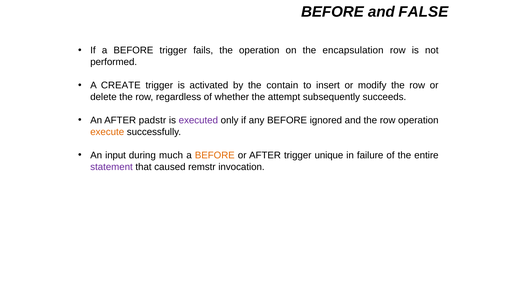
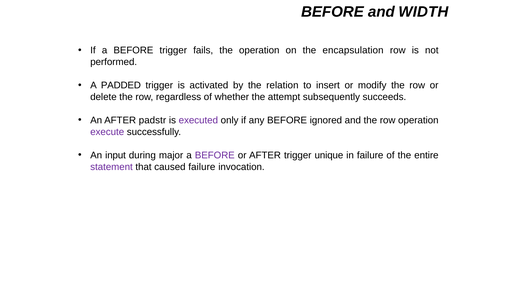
FALSE: FALSE -> WIDTH (423, 12)
CREATE: CREATE -> PADDED (121, 85)
contain: contain -> relation (282, 85)
execute colour: orange -> purple (107, 132)
much: much -> major (171, 155)
BEFORE colour: orange -> purple (215, 155)
caused remstr: remstr -> failure (202, 167)
